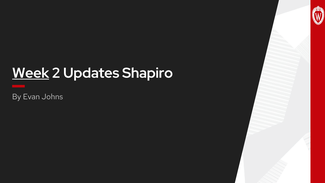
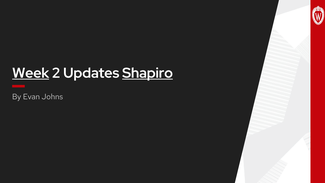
Shapiro underline: none -> present (148, 73)
